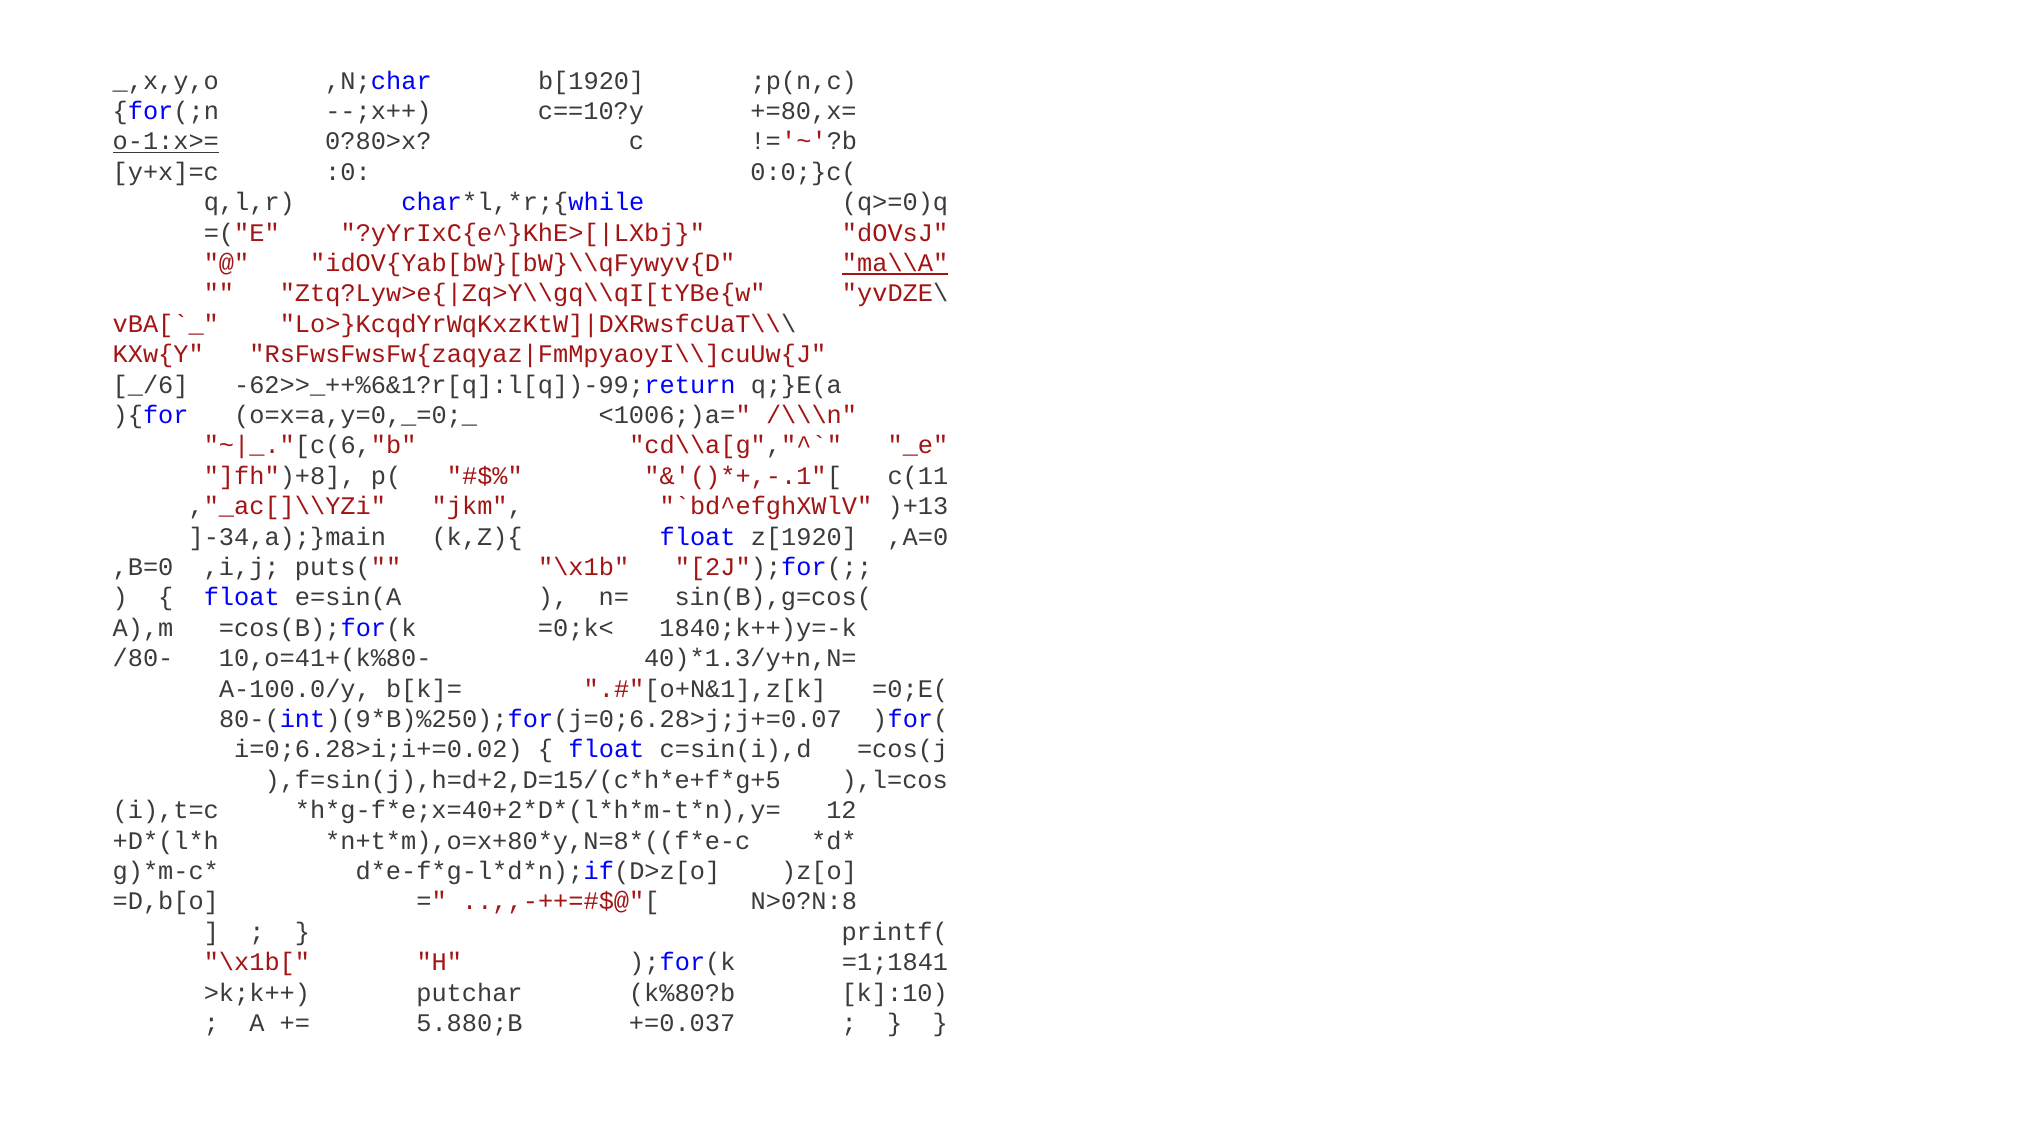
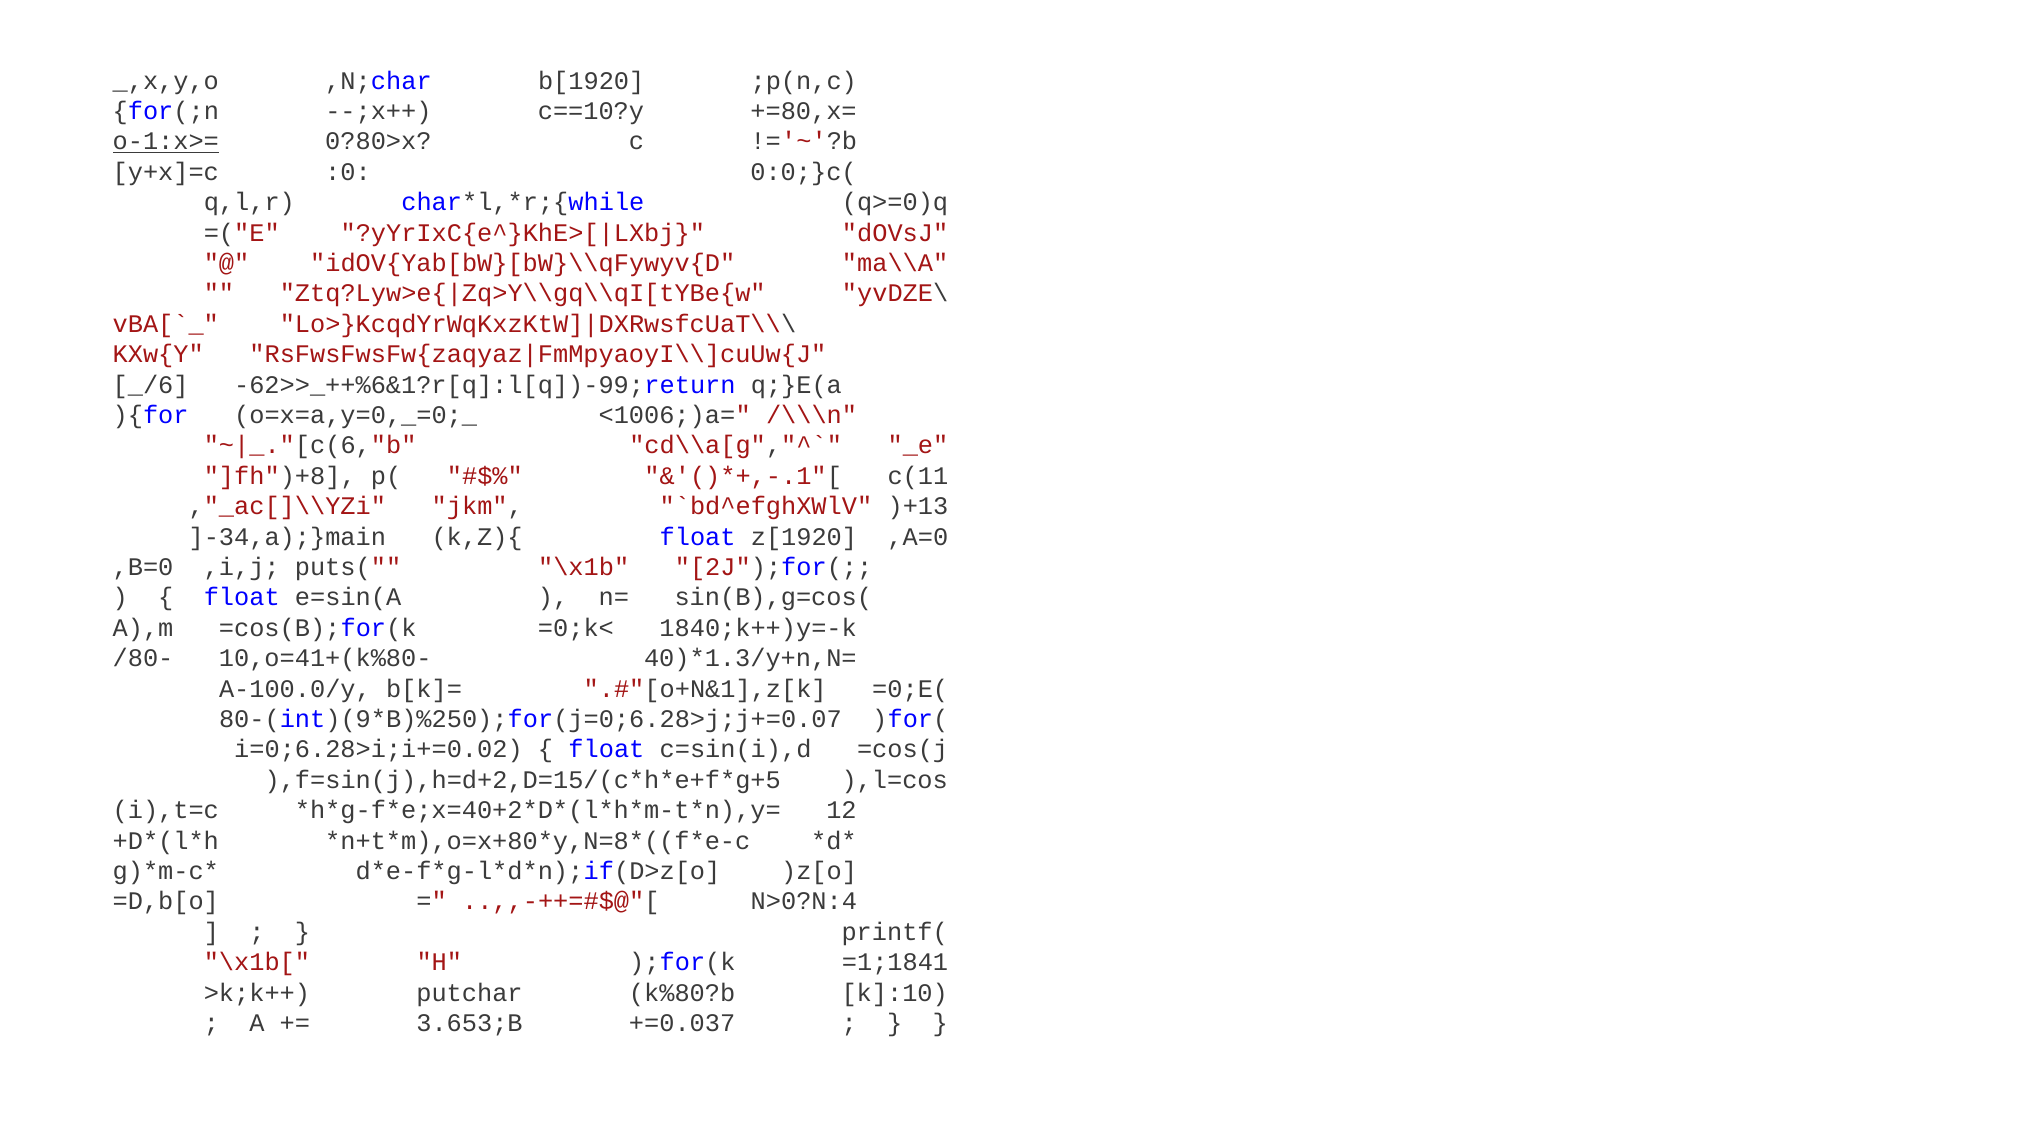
ma\\A underline: present -> none (895, 263)
N>0?N:8: N>0?N:8 -> N>0?N:4 (804, 901)
5.880;B: 5.880;B -> 3.653;B (470, 1023)
